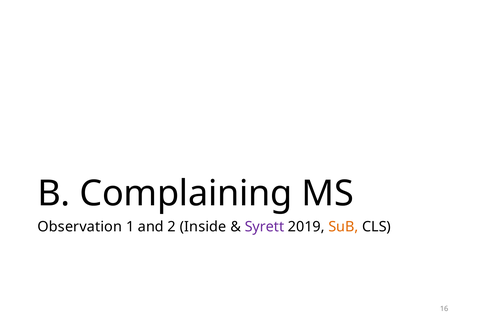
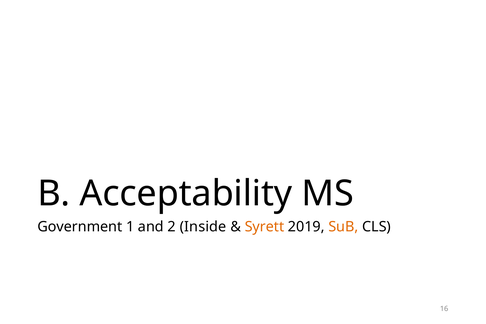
Complaining: Complaining -> Acceptability (186, 194)
Observation: Observation -> Government (80, 227)
Syrett colour: purple -> orange (265, 227)
